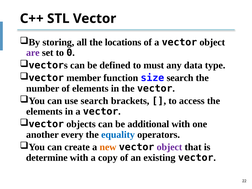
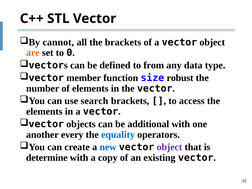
storing: storing -> cannot (58, 42)
the locations: locations -> brackets (123, 42)
are colour: purple -> orange (33, 53)
must: must -> from (154, 65)
size search: search -> robust (180, 78)
new colour: orange -> blue (108, 147)
